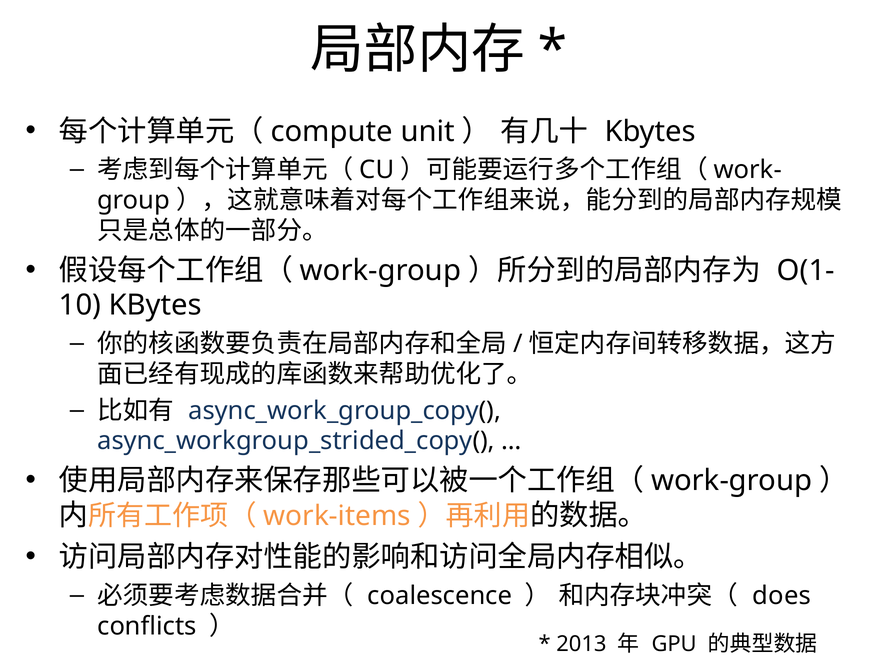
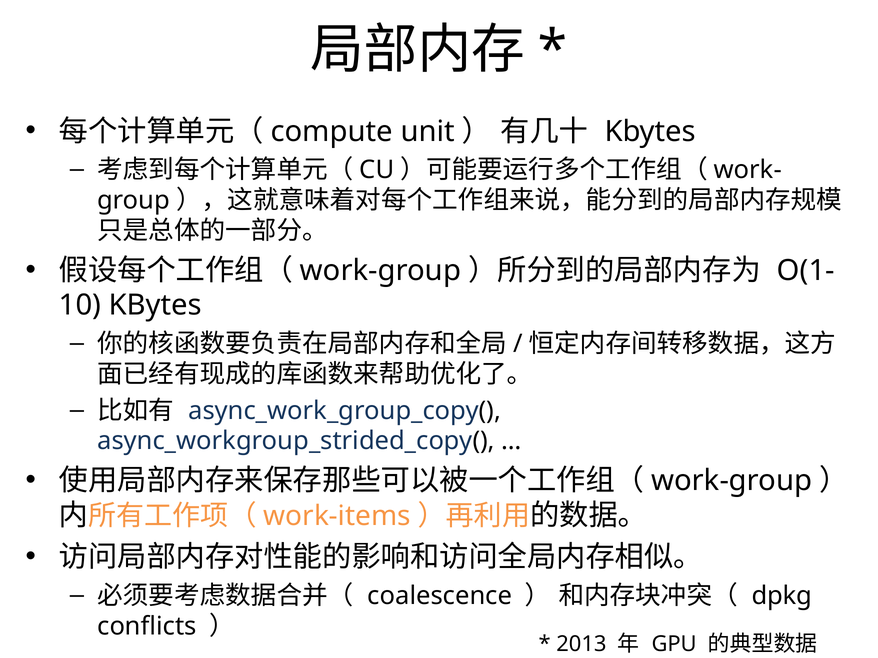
does: does -> dpkg (782, 596)
